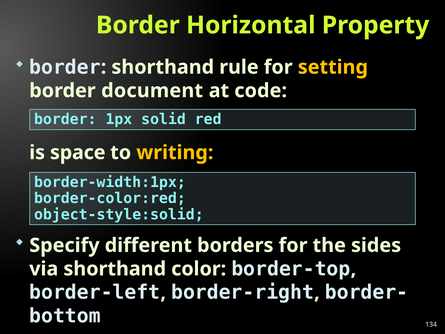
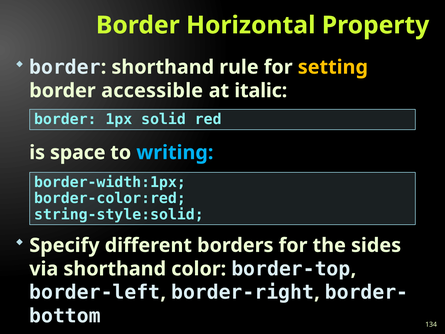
document: document -> accessible (152, 91)
code: code -> italic (261, 91)
writing colour: yellow -> light blue (175, 152)
object-style:solid: object-style:solid -> string-style:solid (119, 214)
